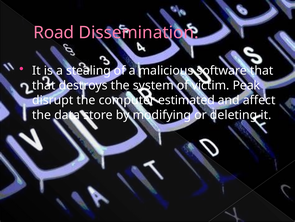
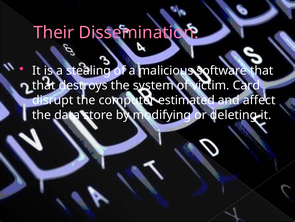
Road: Road -> Their (54, 32)
Peak: Peak -> Card (246, 85)
